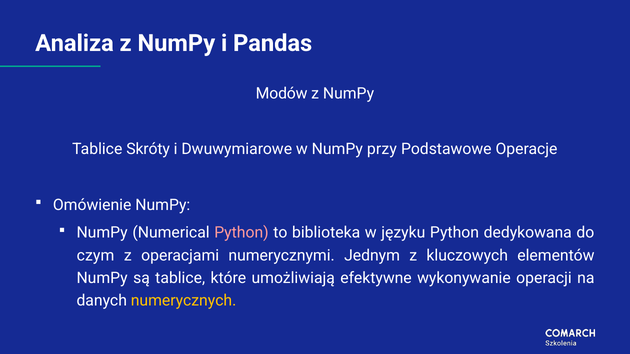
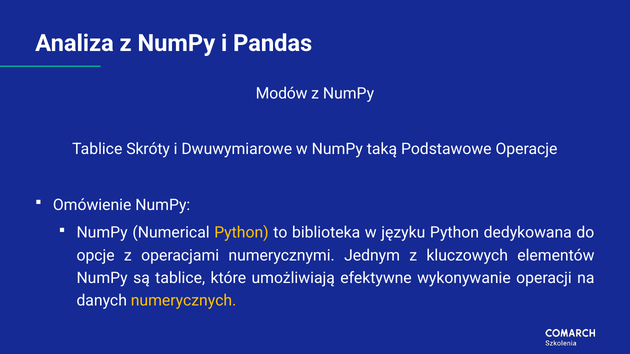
przy: przy -> taką (382, 149)
Python colour: pink -> yellow (242, 233)
czym: czym -> opcje (96, 256)
